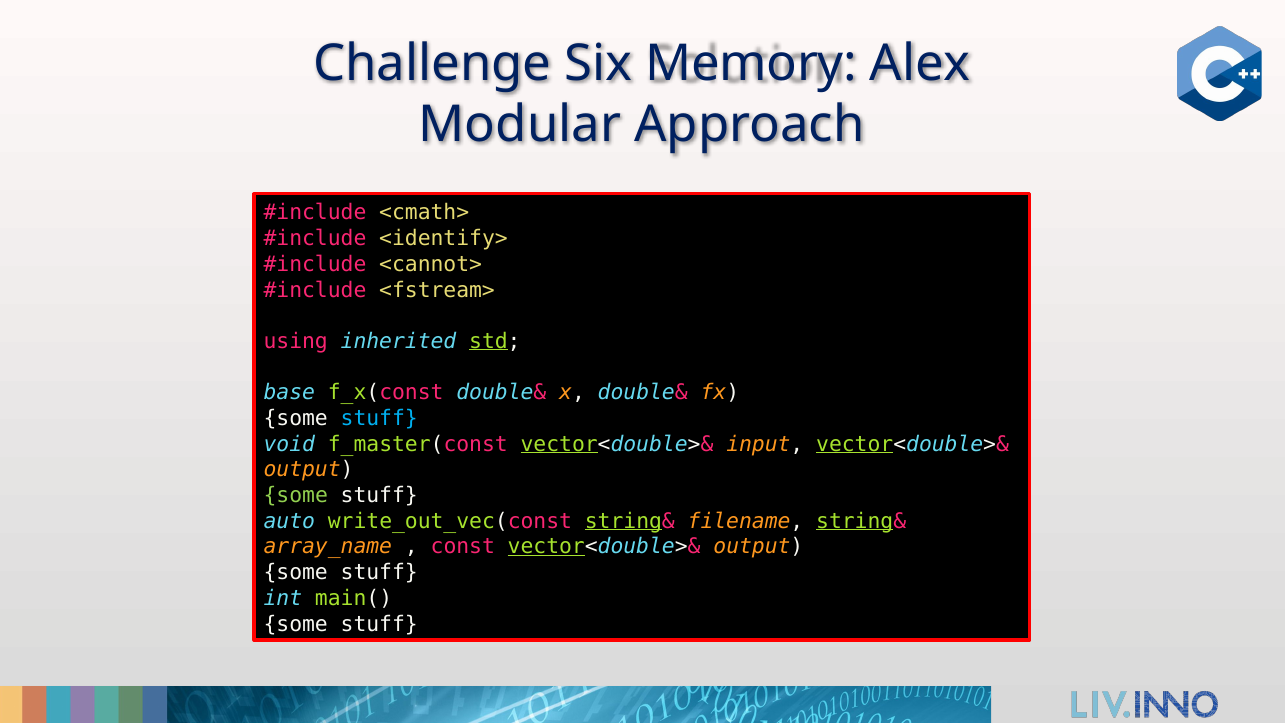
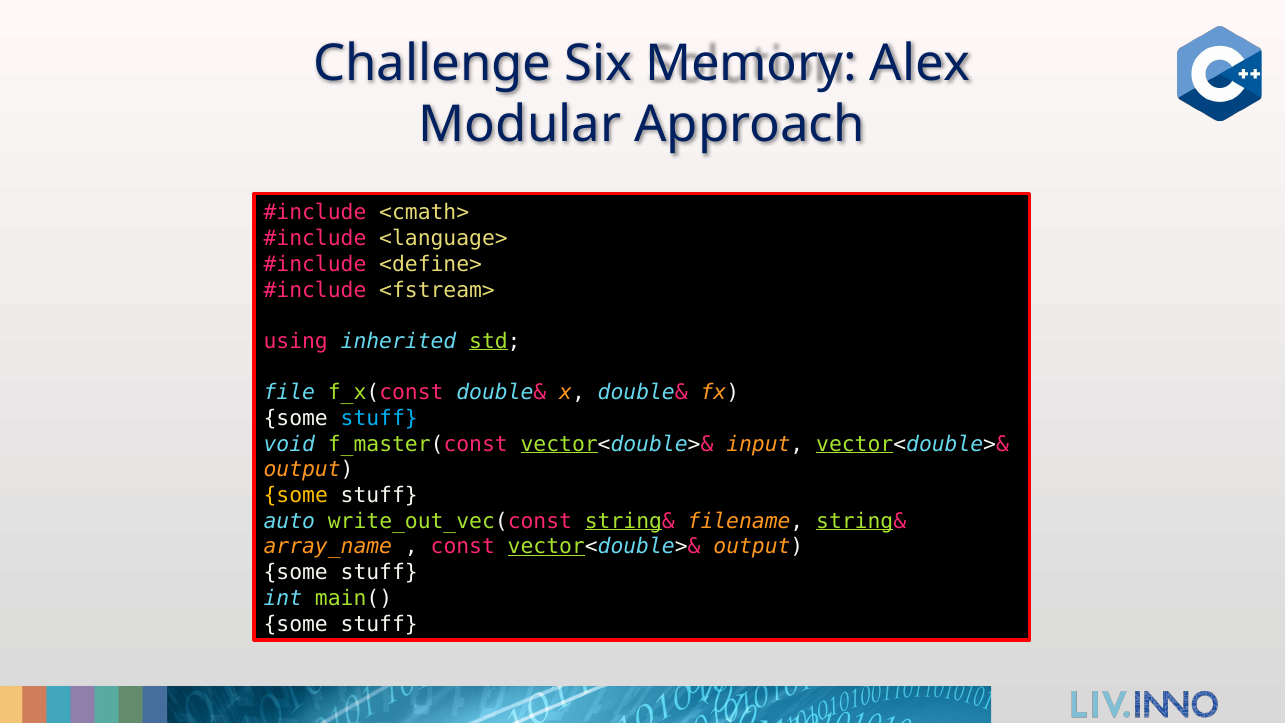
<identify>: <identify> -> <language> (444, 239)
<cannot>: <cannot> -> <define> (431, 264)
base: base -> file (289, 393)
some colour: light green -> yellow (296, 495)
